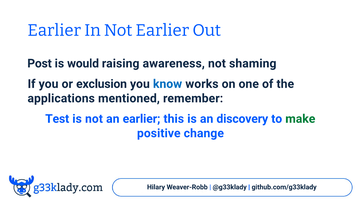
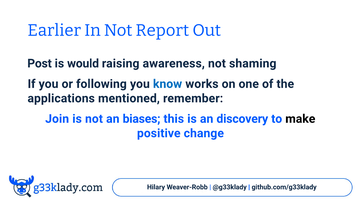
Not Earlier: Earlier -> Report (162, 30)
exclusion: exclusion -> following (101, 84)
Test: Test -> Join (57, 119)
an earlier: earlier -> biases (142, 119)
make colour: green -> black (300, 119)
